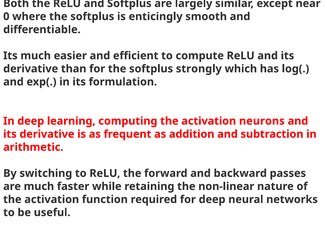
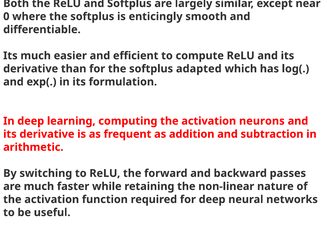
strongly: strongly -> adapted (199, 69)
